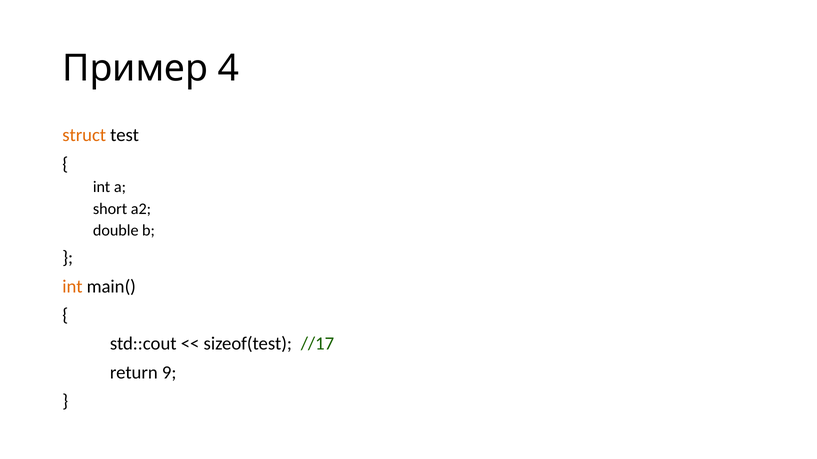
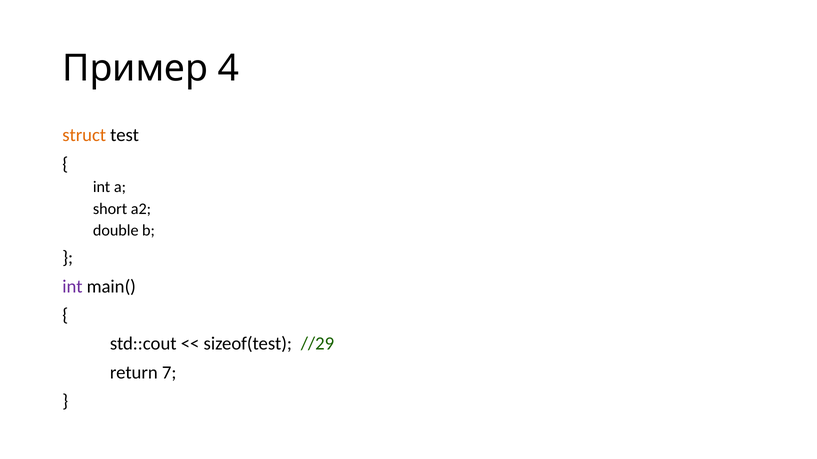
int colour: orange -> purple (72, 287)
//17: //17 -> //29 (317, 344)
9: 9 -> 7 (169, 373)
